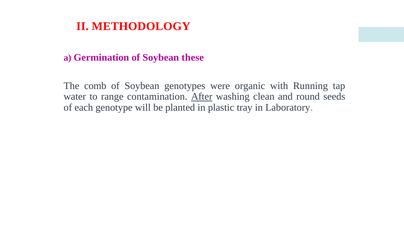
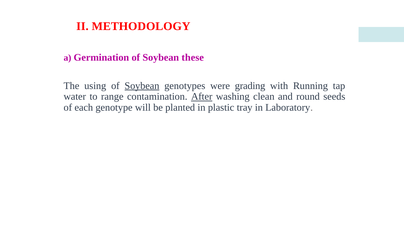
comb: comb -> using (95, 86)
Soybean underline: none -> present (142, 86)
organic: organic -> grading (250, 86)
